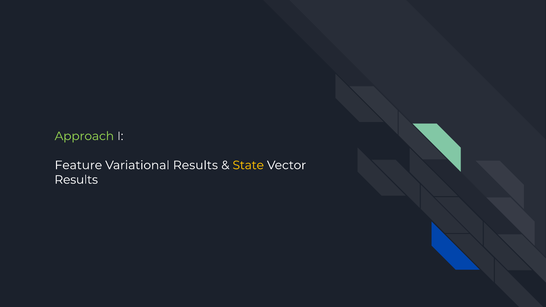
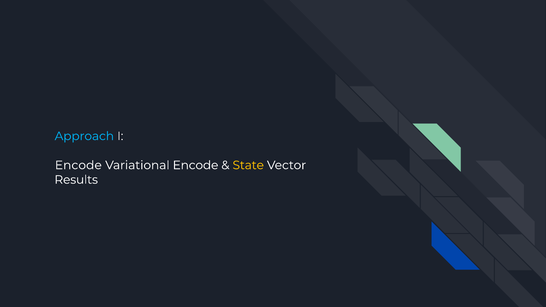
Approach colour: light green -> light blue (84, 136)
Feature: Feature -> Encode (78, 165)
Variational Results: Results -> Encode (196, 165)
